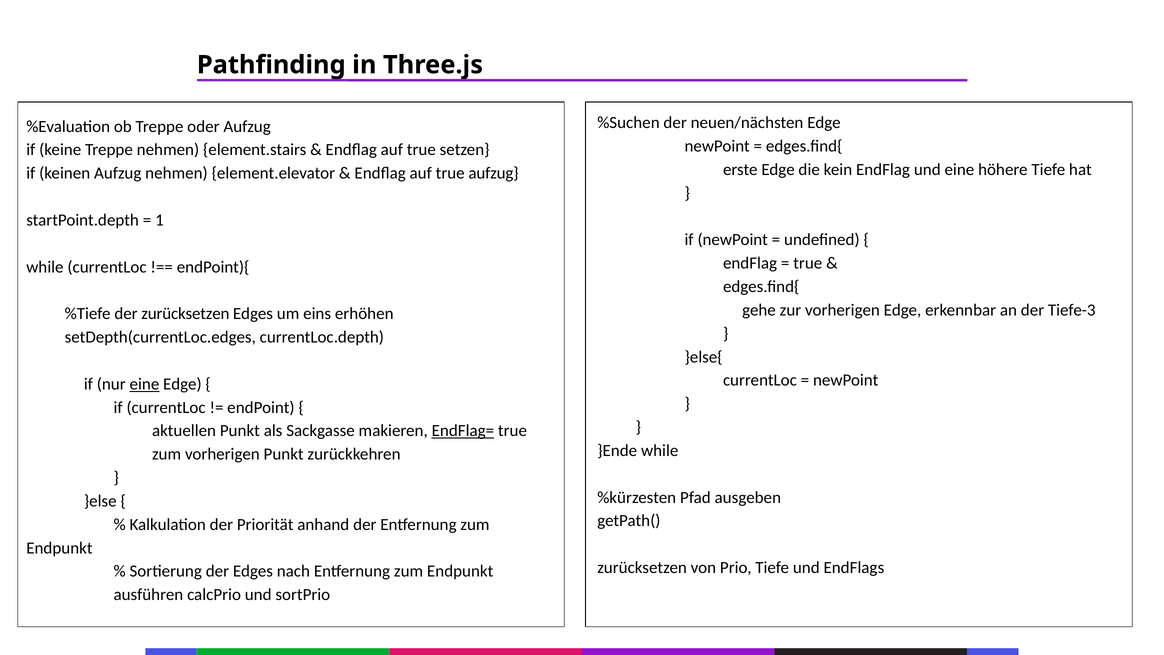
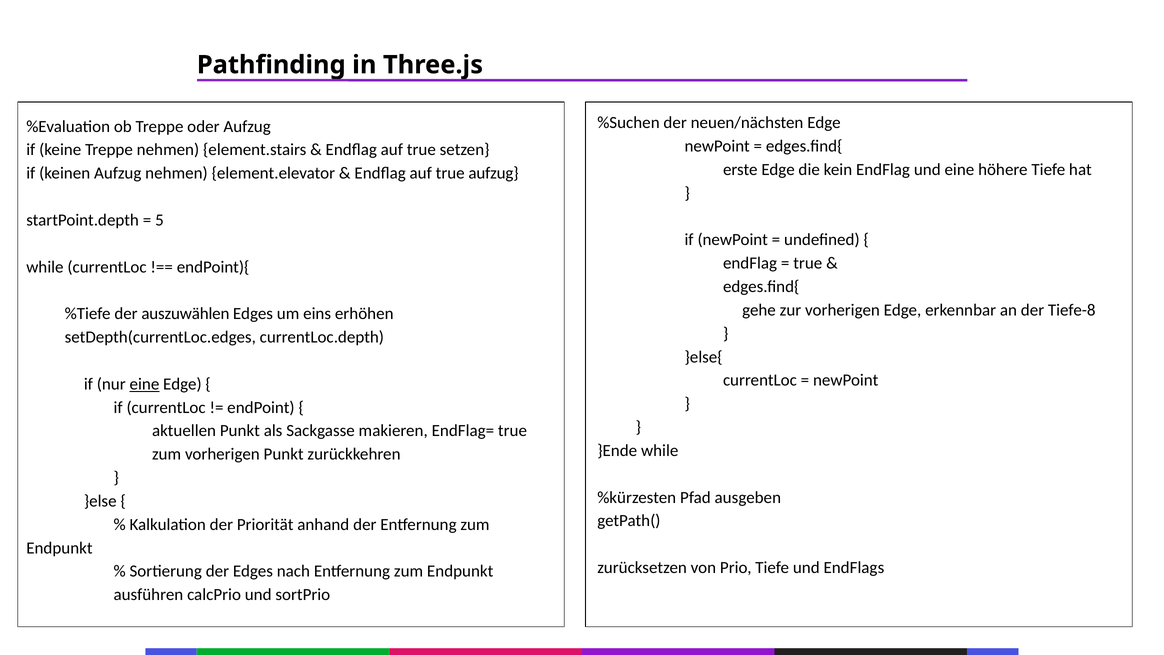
1: 1 -> 5 (159, 220)
Tiefe-3: Tiefe-3 -> Tiefe-8 (1072, 310)
der zurücksetzen: zurücksetzen -> auszuwählen (185, 314)
EndFlag= underline: present -> none (463, 431)
